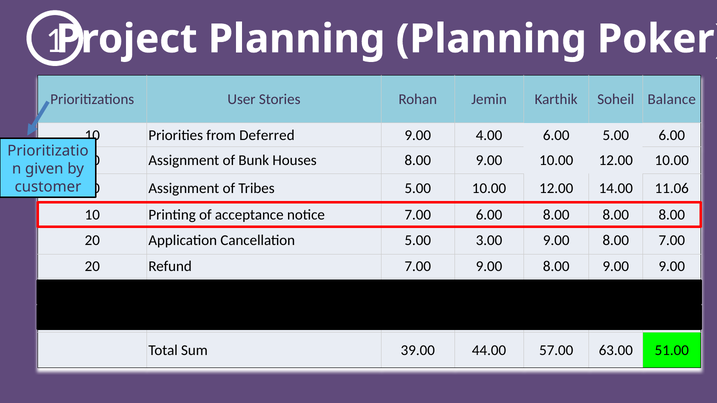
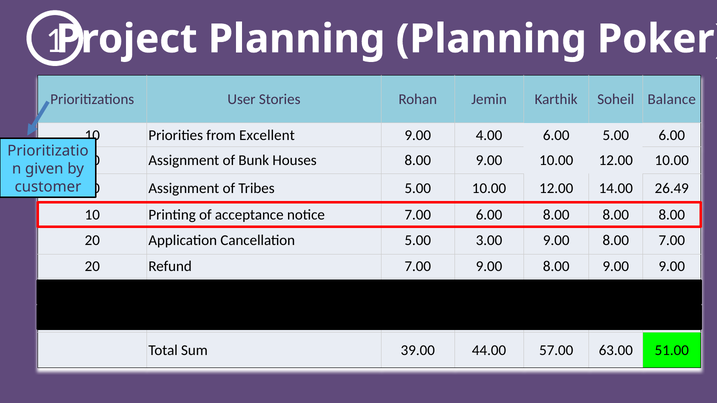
Deferred: Deferred -> Excellent (267, 135)
11.06: 11.06 -> 26.49 (672, 188)
